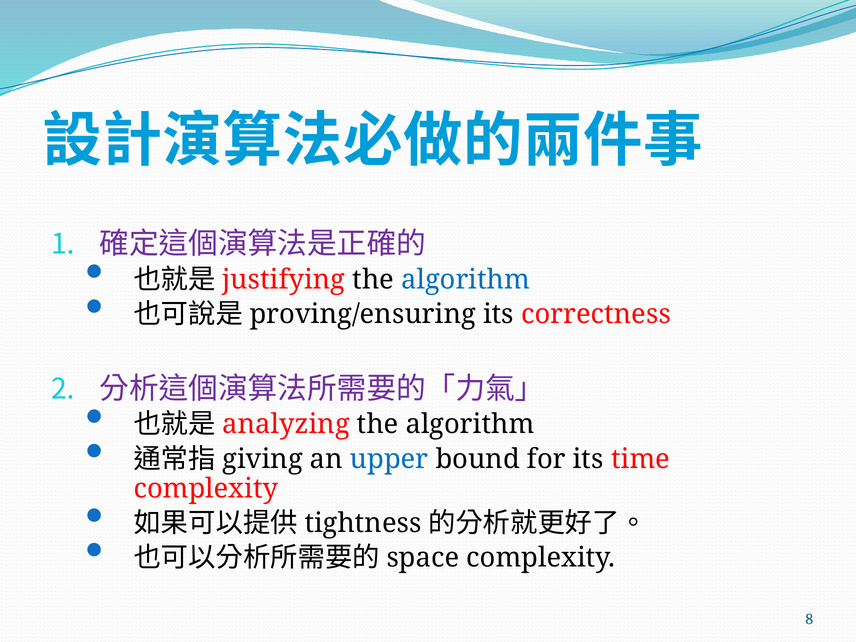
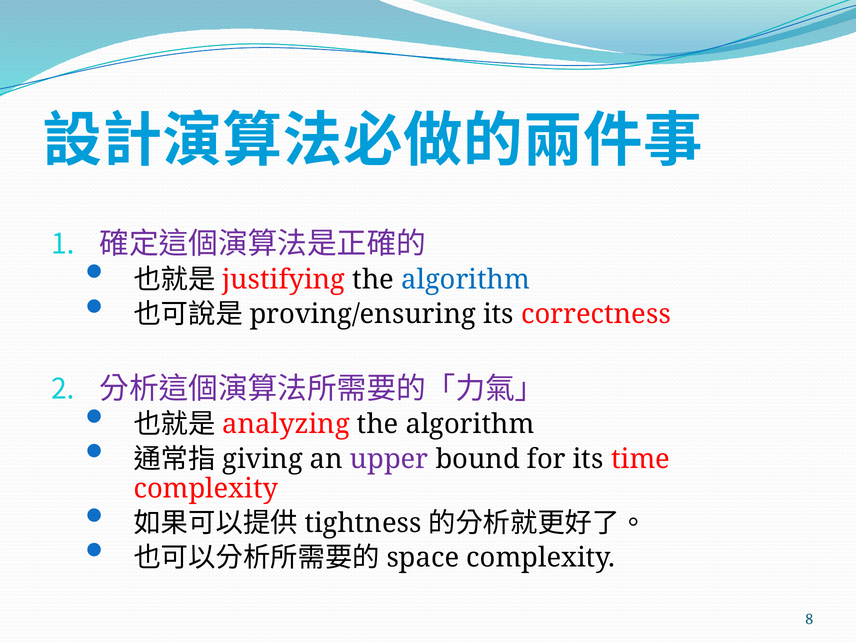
upper colour: blue -> purple (389, 459)
